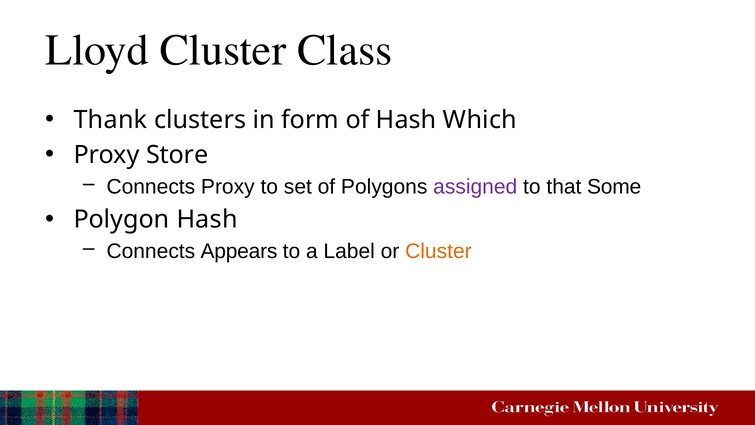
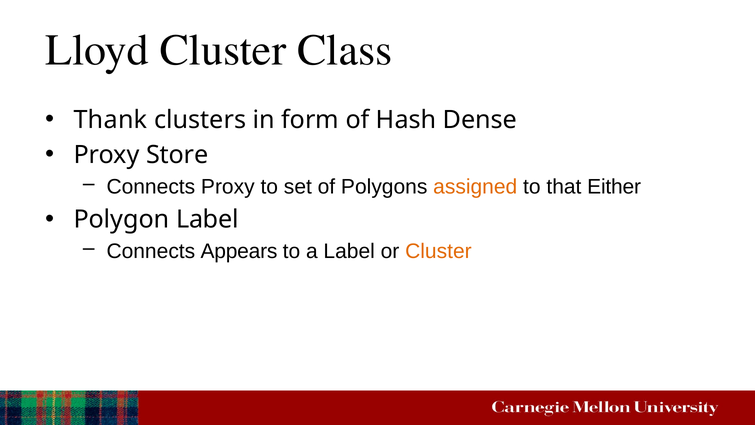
Which: Which -> Dense (480, 120)
assigned colour: purple -> orange (475, 186)
Some: Some -> Either (614, 186)
Polygon Hash: Hash -> Label (207, 219)
